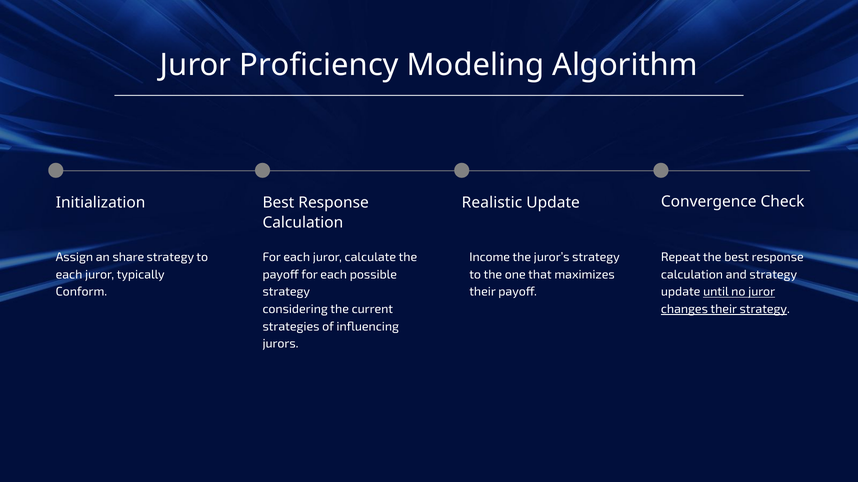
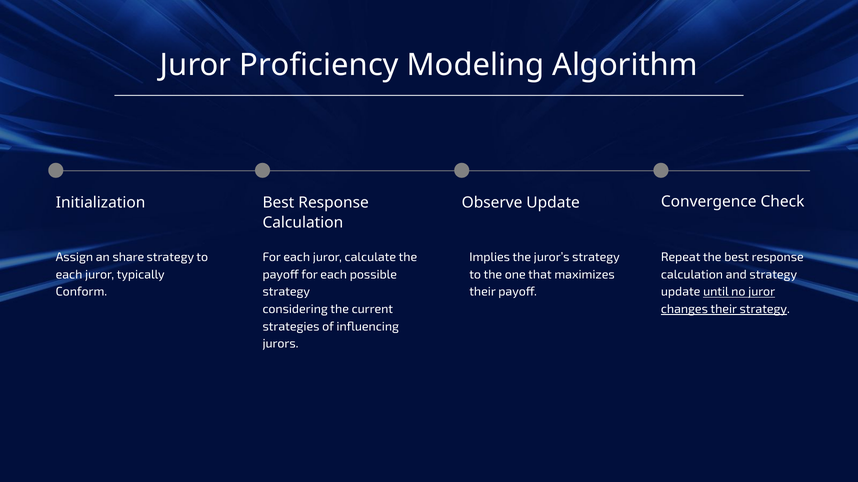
Realistic: Realistic -> Observe (492, 203)
Income: Income -> Implies (490, 258)
